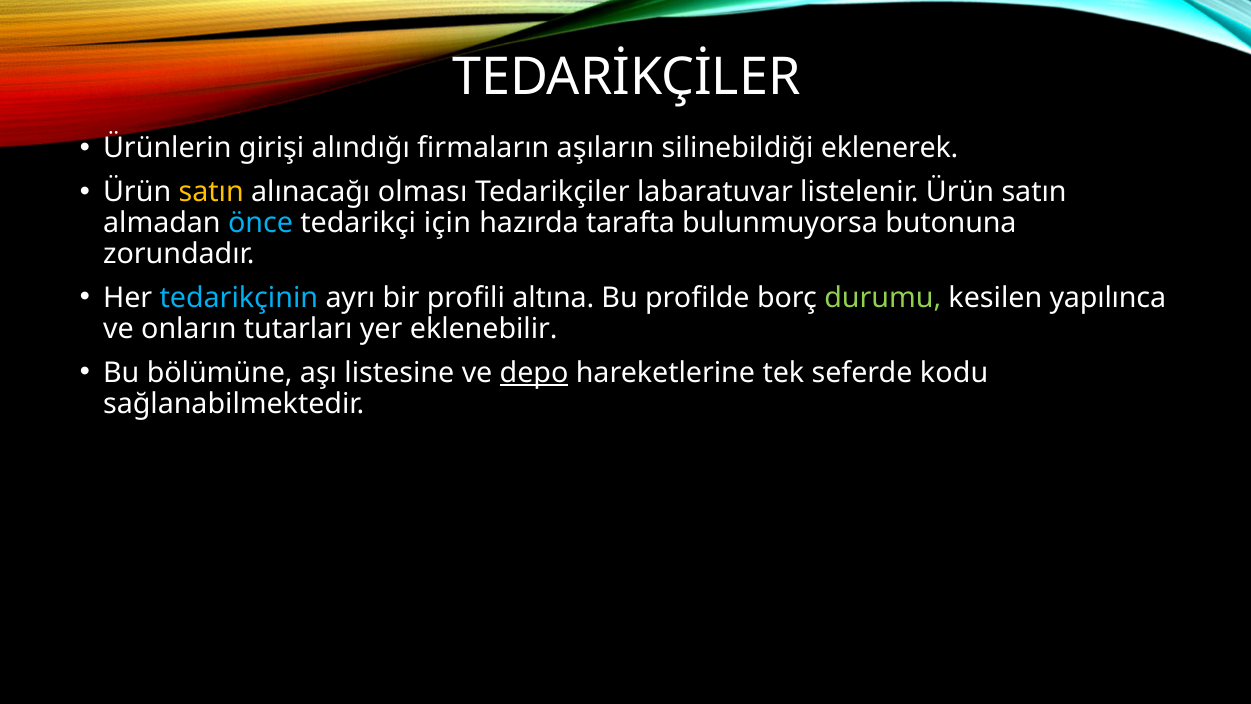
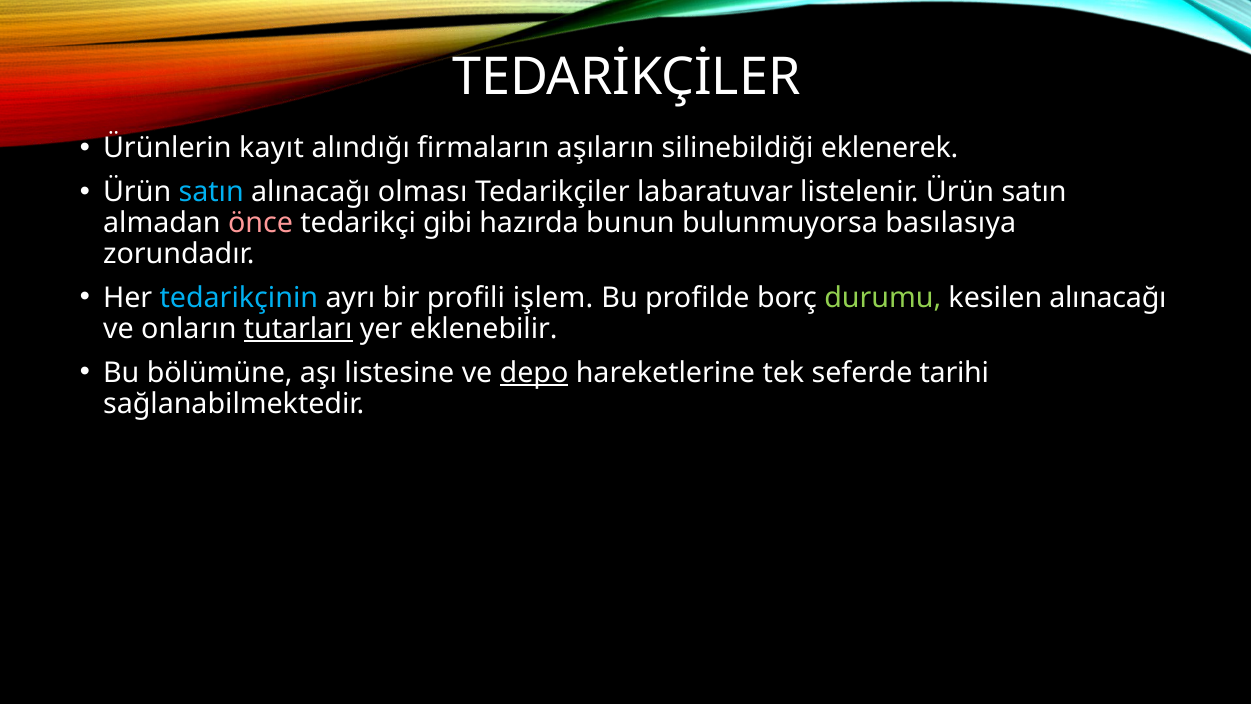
girişi: girişi -> kayıt (271, 148)
satın colour: yellow -> light blue (211, 192)
önce colour: light blue -> pink (261, 223)
için: için -> gibi (448, 223)
tarafta: tarafta -> bunun (630, 223)
butonuna: butonuna -> basılasıya (951, 223)
altına: altına -> işlem (553, 297)
kesilen yapılınca: yapılınca -> alınacağı (1108, 297)
tutarları underline: none -> present (298, 328)
kodu: kodu -> tarihi (954, 372)
